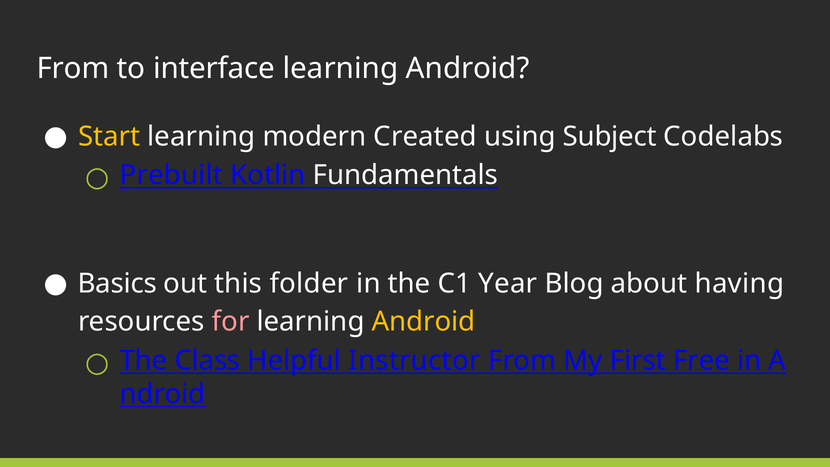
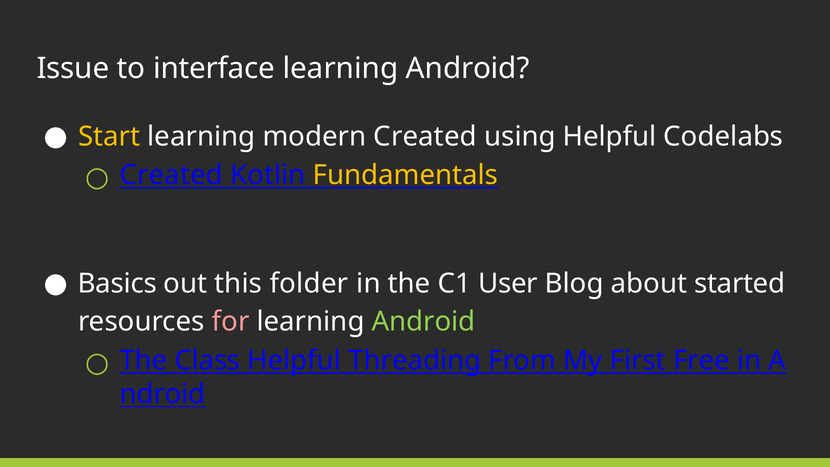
From: From -> Issue (73, 69)
using Subject: Subject -> Helpful (610, 136)
Prebuilt: Prebuilt -> Created (171, 175)
Fundamentals colour: white -> yellow (405, 175)
Year: Year -> User (508, 283)
having: having -> started (740, 283)
Android colour: yellow -> light green (424, 322)
Instructor: Instructor -> Threading (415, 361)
